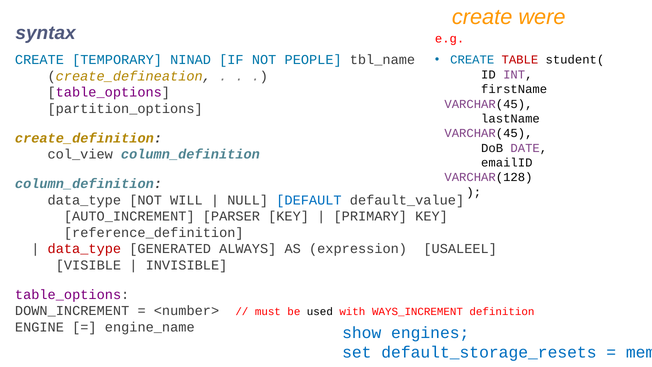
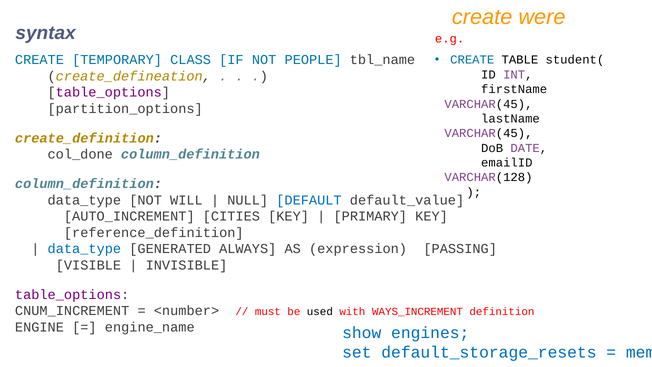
TABLE colour: red -> black (520, 60)
NINAD: NINAD -> CLASS (191, 60)
col_view: col_view -> col_done (80, 154)
PARSER: PARSER -> CITIES (231, 216)
data_type colour: red -> blue (84, 249)
USALEEL: USALEEL -> PASSING (460, 249)
DOWN_INCREMENT: DOWN_INCREMENT -> CNUM_INCREMENT (72, 311)
